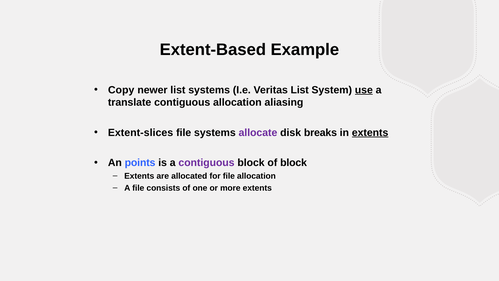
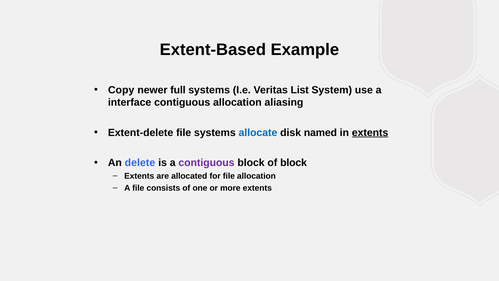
newer list: list -> full (178, 90)
use underline: present -> none (364, 90)
translate: translate -> interface (130, 102)
Extent-slices: Extent-slices -> Extent-delete (141, 133)
allocate colour: purple -> blue (258, 133)
breaks: breaks -> named (320, 133)
points: points -> delete (140, 163)
